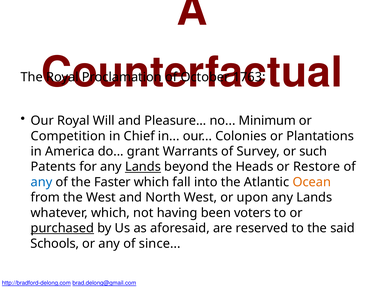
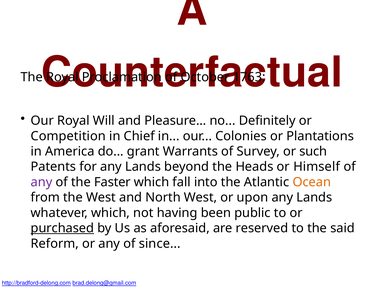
Minimum: Minimum -> Definitely (267, 121)
Lands underline: present -> none (143, 167)
Restore: Restore -> Himself (317, 167)
any colour: blue -> purple (41, 182)
voters: voters -> public (252, 213)
Schools: Schools -> Reform (55, 244)
